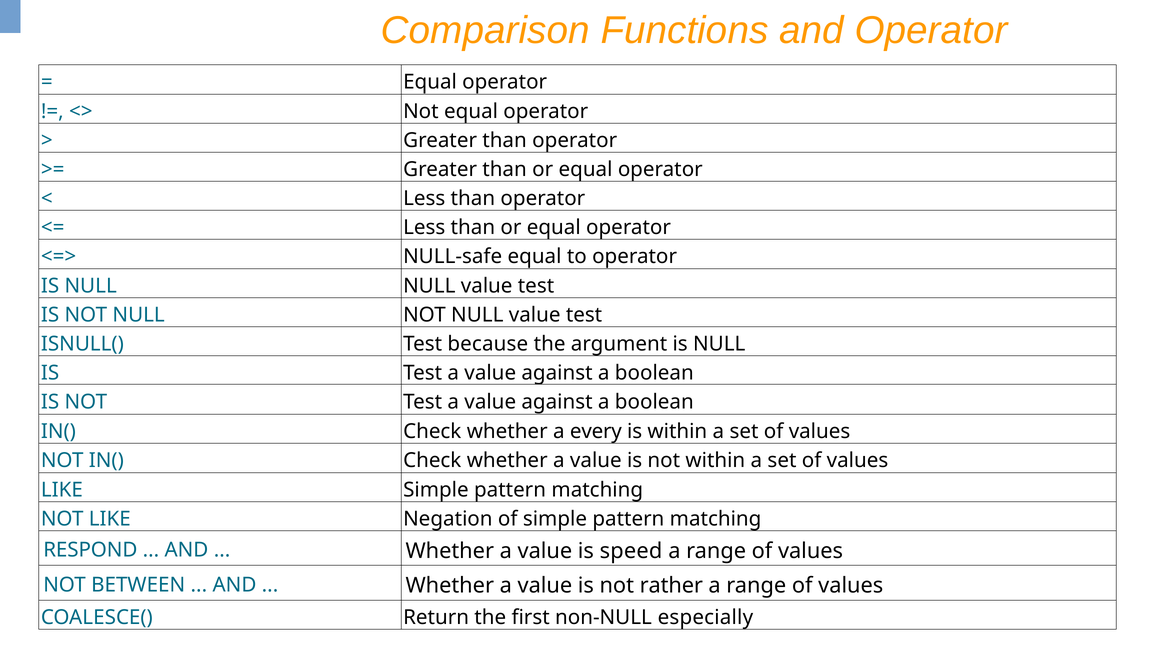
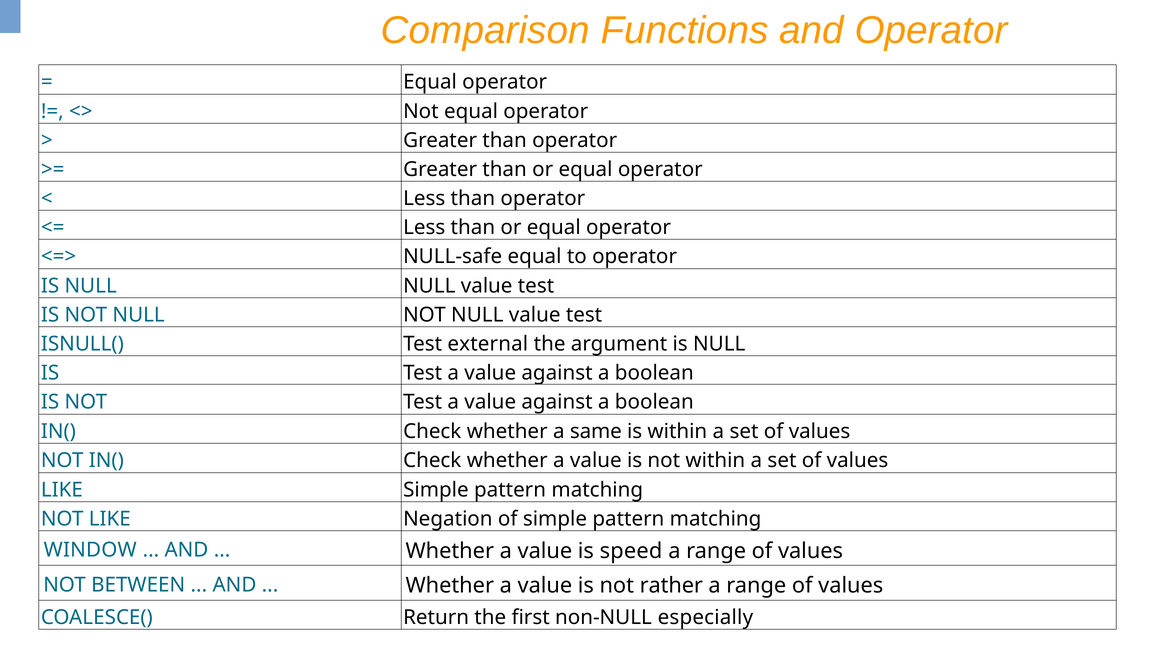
because: because -> external (488, 344)
every: every -> same (596, 431)
RESPOND: RESPOND -> WINDOW (90, 550)
